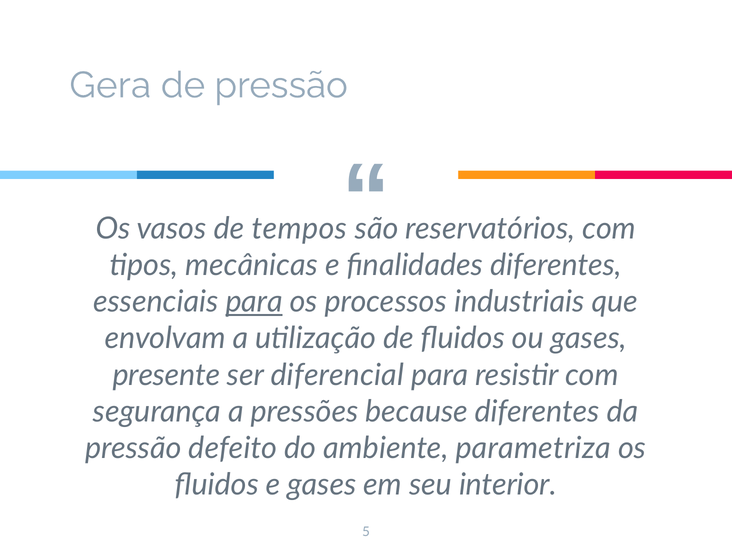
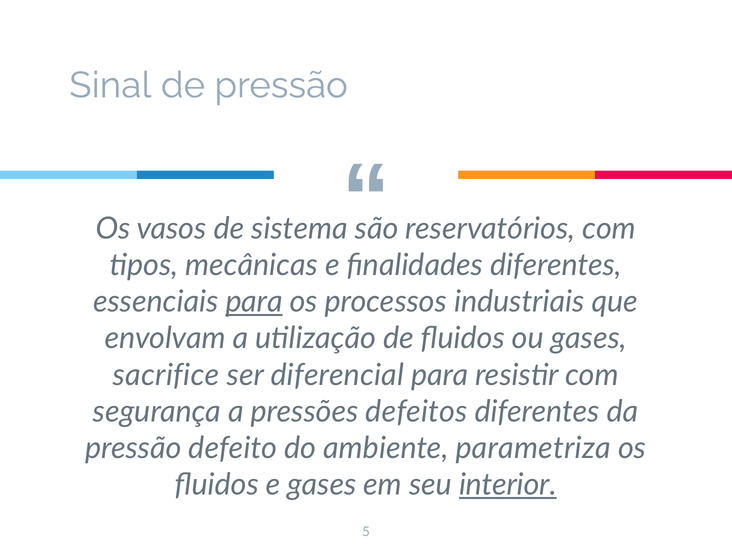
Gera: Gera -> Sinal (110, 85)
tempos: tempos -> sistema (300, 229)
presente: presente -> sacrifice (166, 375)
because: because -> defeitos (417, 412)
interior underline: none -> present (508, 485)
